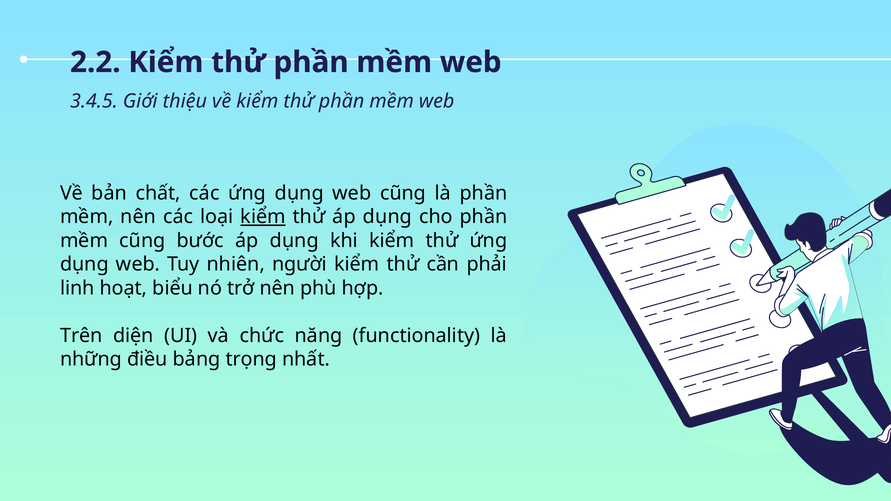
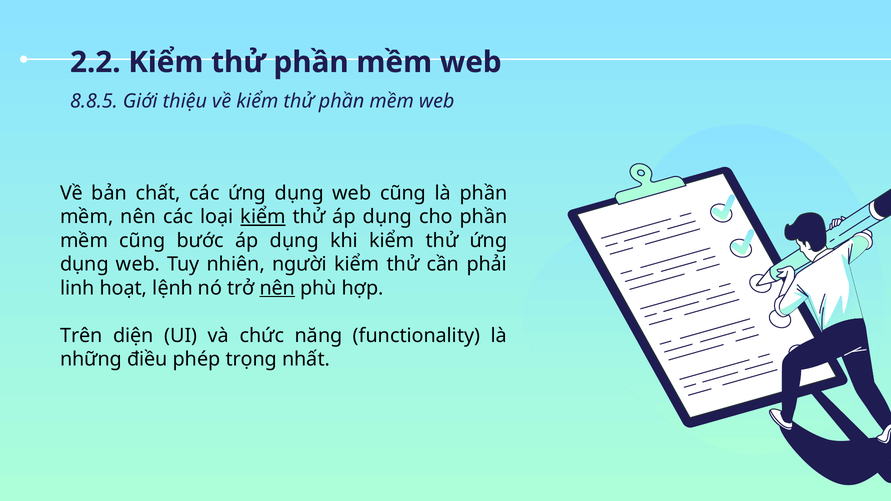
3.4.5: 3.4.5 -> 8.8.5 (94, 101)
biểu: biểu -> lệnh (173, 288)
nên underline: none -> present (277, 288)
bảng: bảng -> phép (197, 359)
